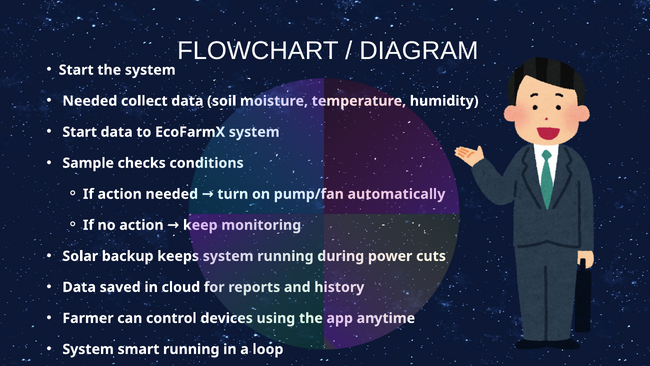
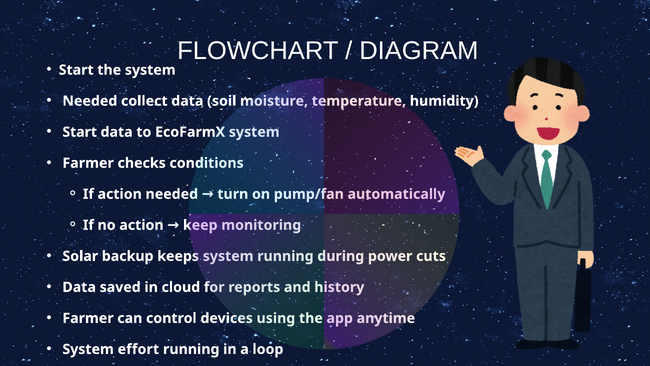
Sample: Sample -> Farmer (88, 163)
smart: smart -> effort (138, 349)
